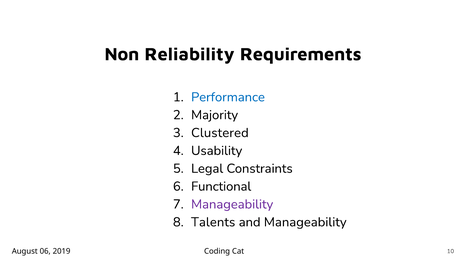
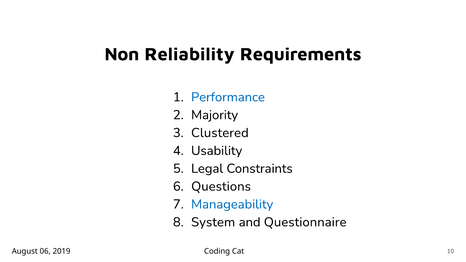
Functional: Functional -> Questions (221, 186)
Manageability colour: purple -> blue (232, 204)
Talents: Talents -> System (213, 222)
and Manageability: Manageability -> Questionnaire (305, 222)
